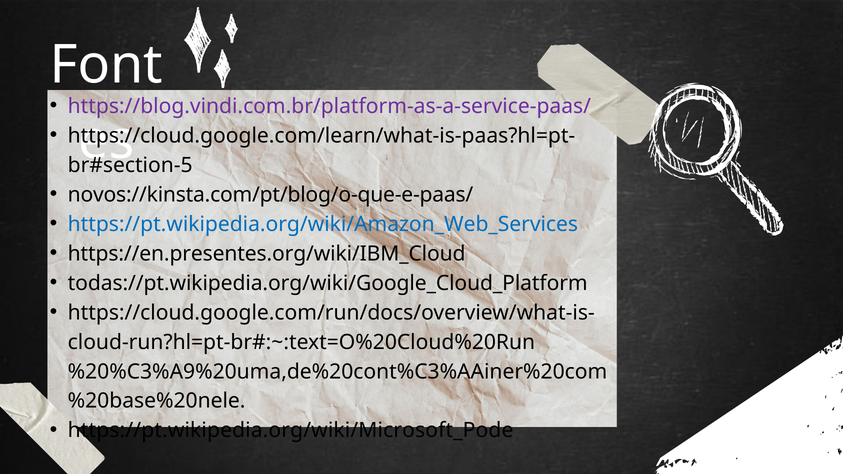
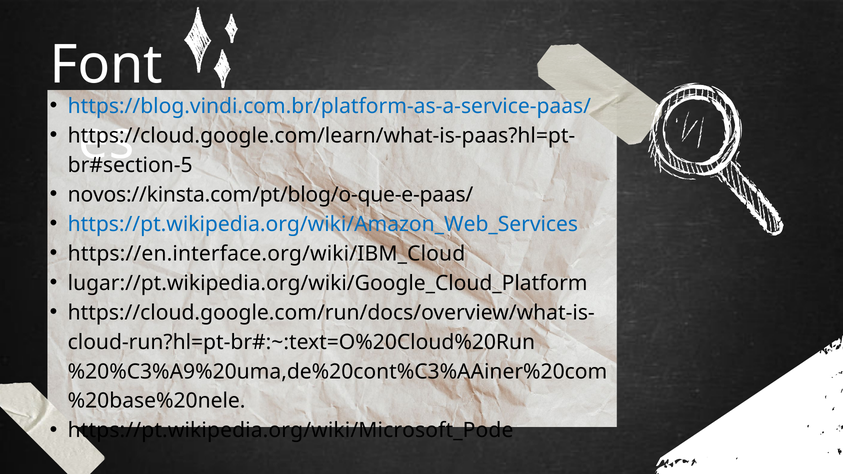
https://blog.vindi.com.br/platform-as-a-service-paas/ colour: purple -> blue (329, 106)
https://en.presentes.org/wiki/IBM_Cloud: https://en.presentes.org/wiki/IBM_Cloud -> https://en.interface.org/wiki/IBM_Cloud (266, 254)
todas://pt.wikipedia.org/wiki/Google_Cloud_Platform: todas://pt.wikipedia.org/wiki/Google_Cloud_Platform -> lugar://pt.wikipedia.org/wiki/Google_Cloud_Platform (328, 283)
